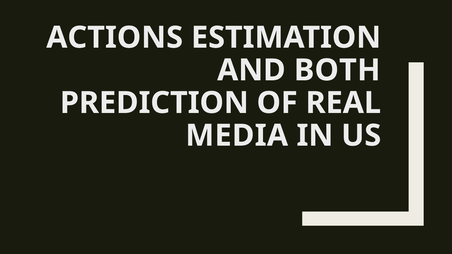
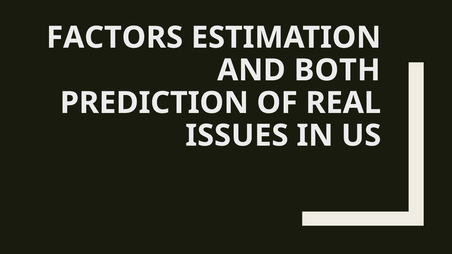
ACTIONS: ACTIONS -> FACTORS (115, 38)
MEDIA: MEDIA -> ISSUES (237, 136)
